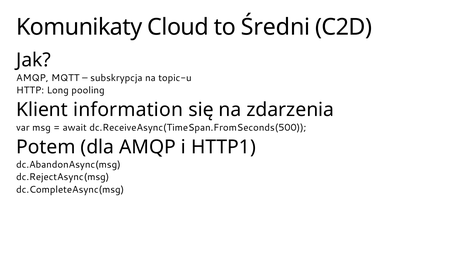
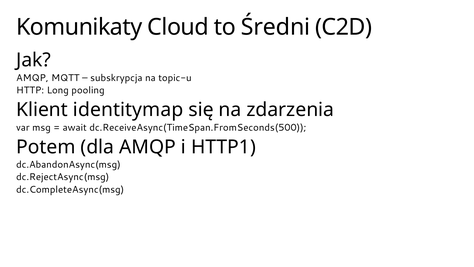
information: information -> identitymap (128, 110)
